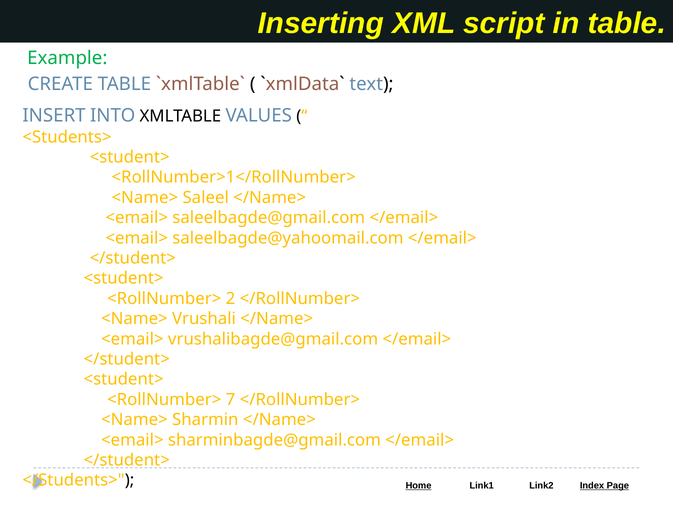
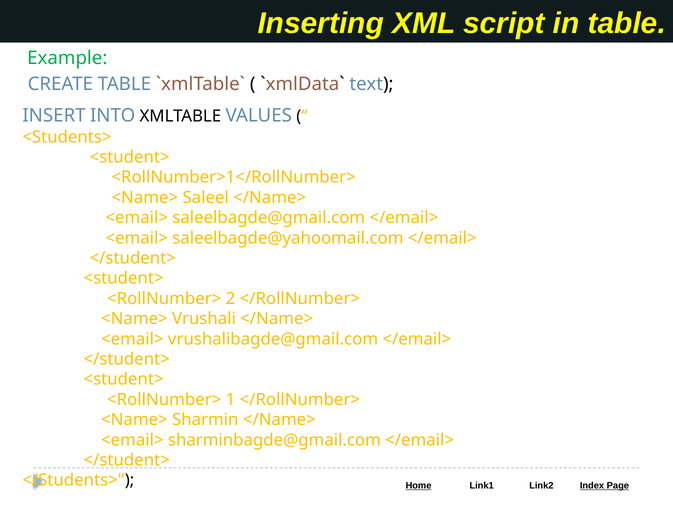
7: 7 -> 1 (230, 399)
